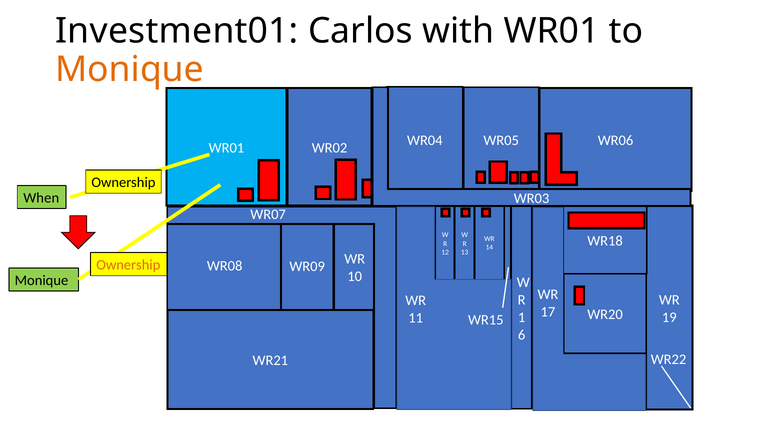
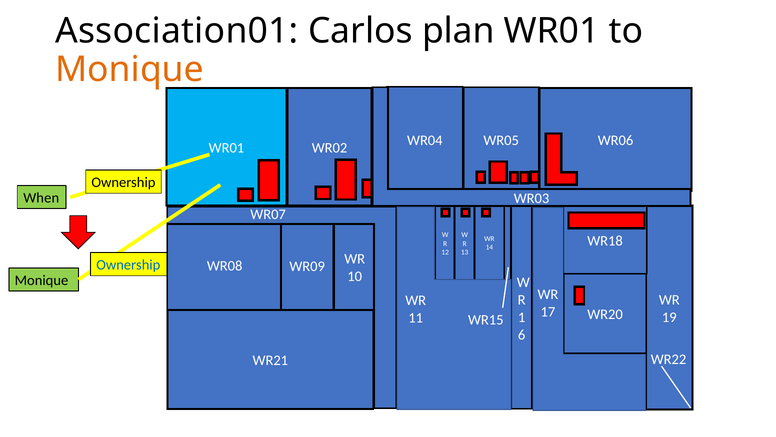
Investment01: Investment01 -> Association01 (177, 31)
with: with -> plan (458, 31)
Ownership colour: orange -> blue (128, 265)
